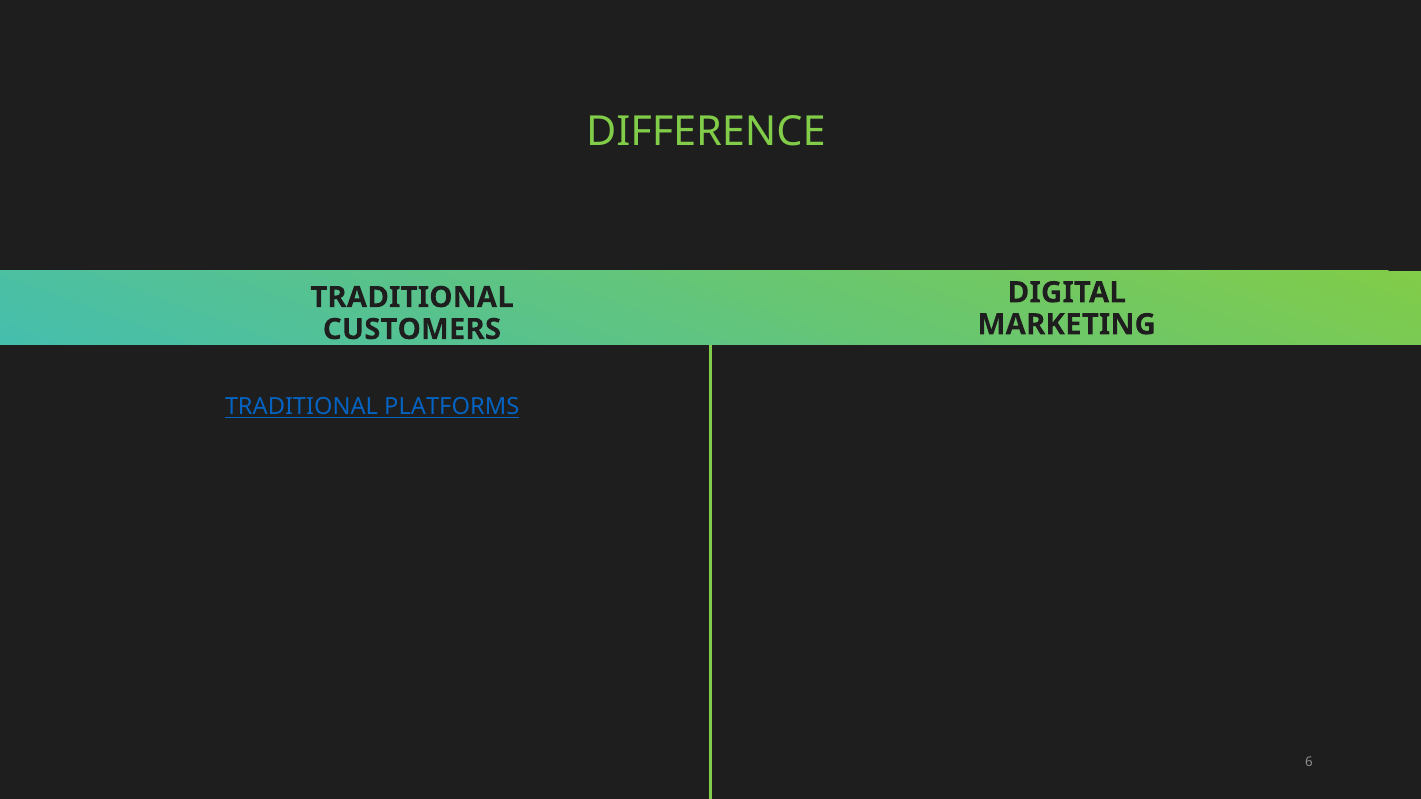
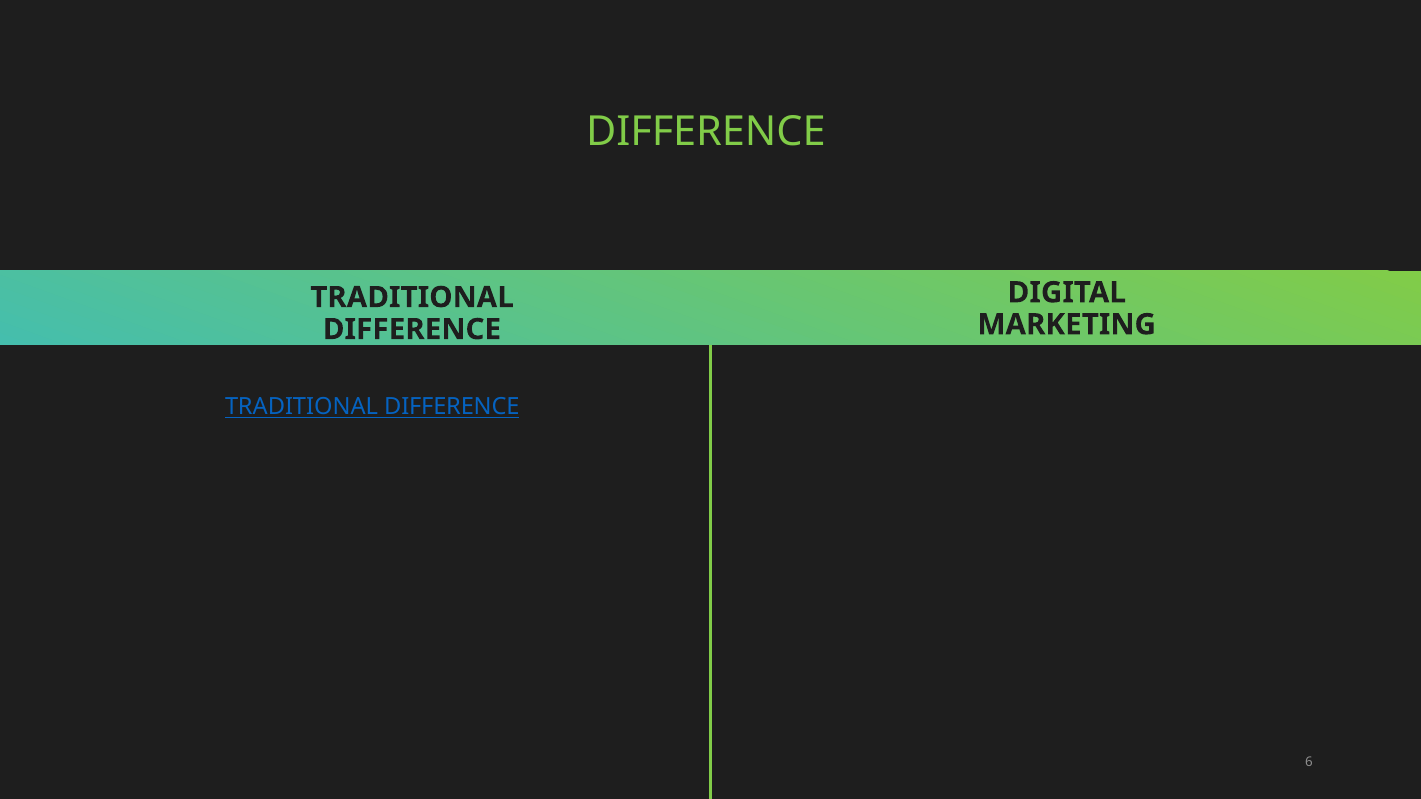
CUSTOMERS: CUSTOMERS -> DIFFERENCE (412, 329)
PLATFORMS: PLATFORMS -> DIFFERENCE (452, 407)
